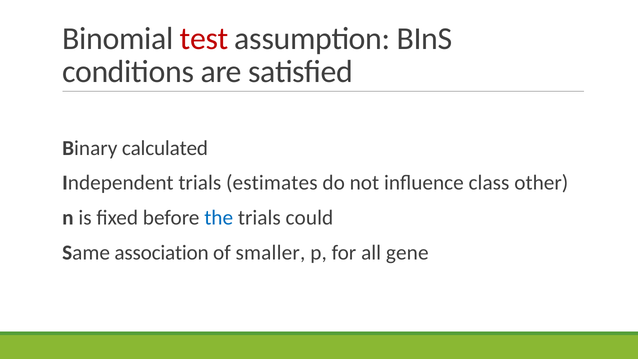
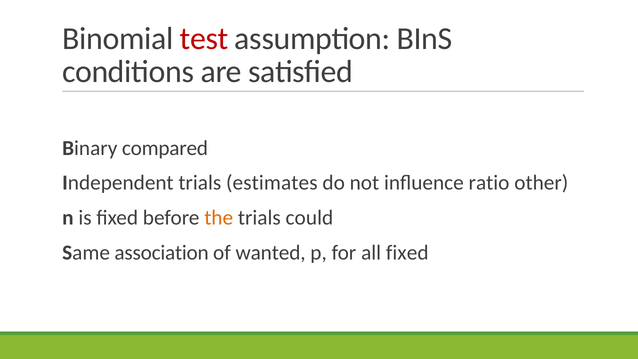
calculated: calculated -> compared (165, 148)
class: class -> ratio (489, 183)
the colour: blue -> orange (219, 218)
smaller: smaller -> wanted (271, 253)
all gene: gene -> fixed (407, 253)
